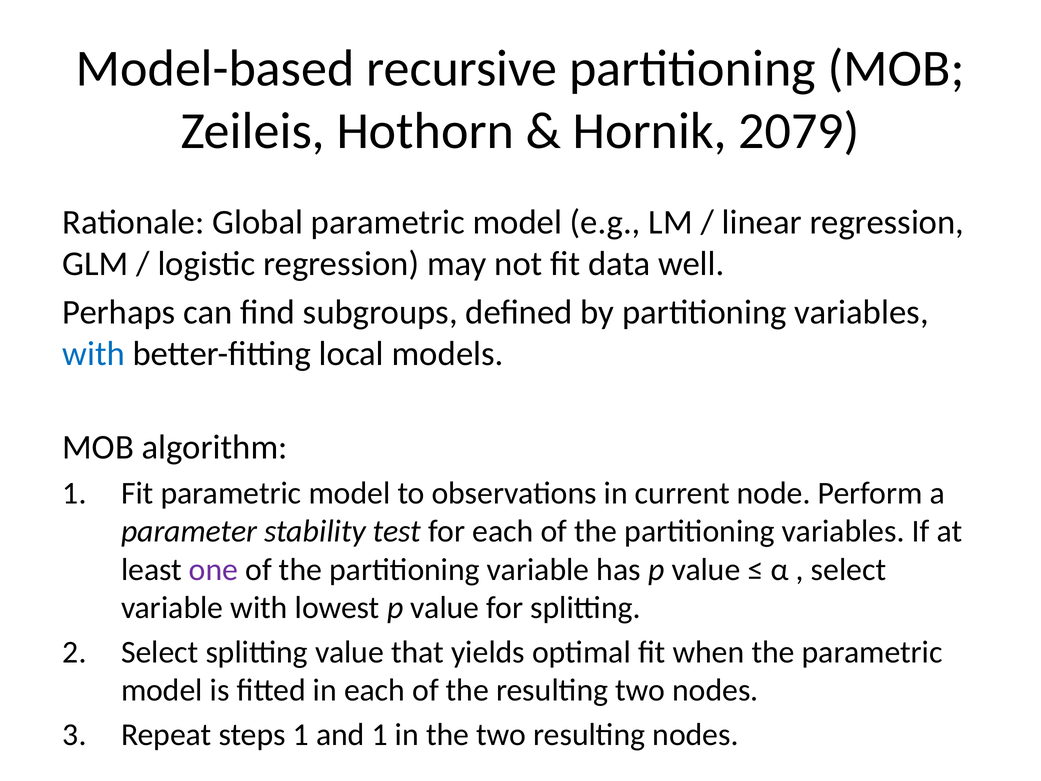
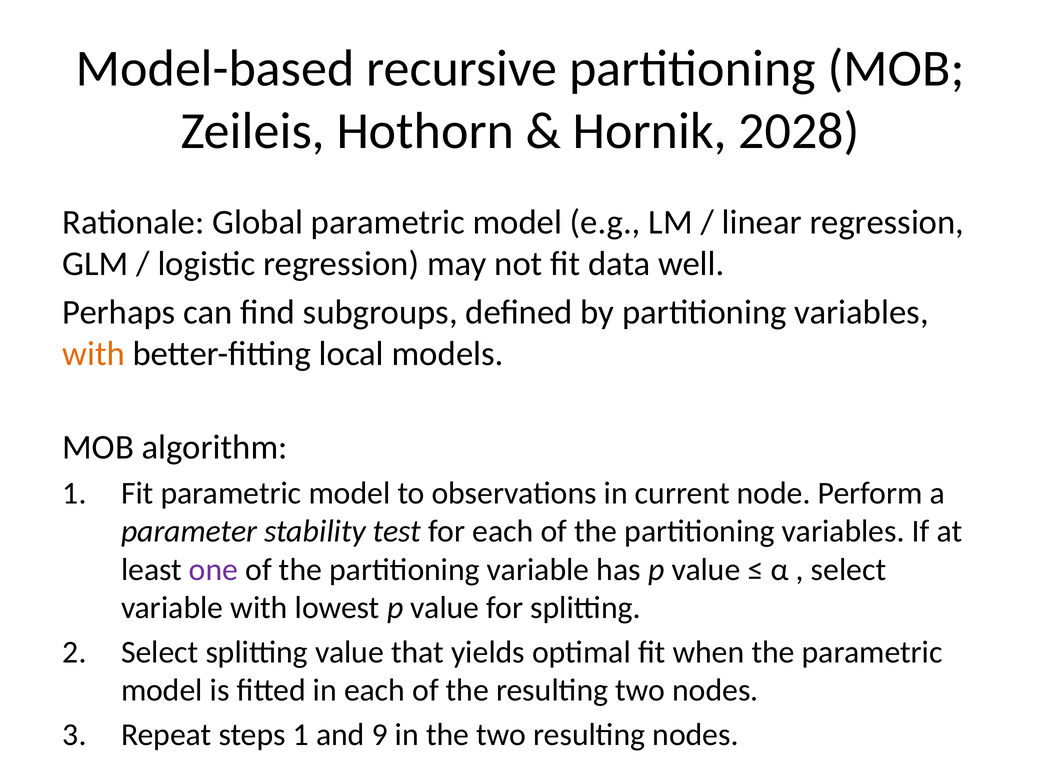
2079: 2079 -> 2028 (799, 131)
with colour: blue -> orange (94, 354)
and 1: 1 -> 9 (380, 735)
